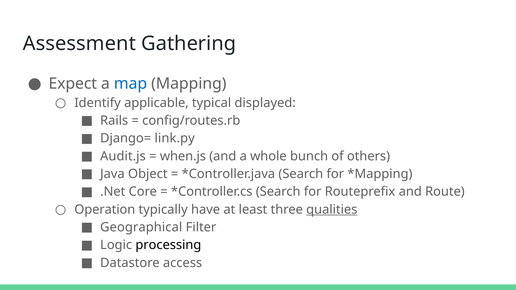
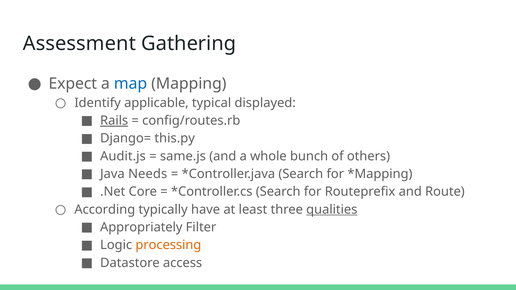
Rails underline: none -> present (114, 121)
link.py: link.py -> this.py (175, 138)
when.js: when.js -> same.js (183, 156)
Object: Object -> Needs (148, 174)
Operation: Operation -> According (105, 210)
Geographical: Geographical -> Appropriately (141, 227)
processing colour: black -> orange (168, 245)
